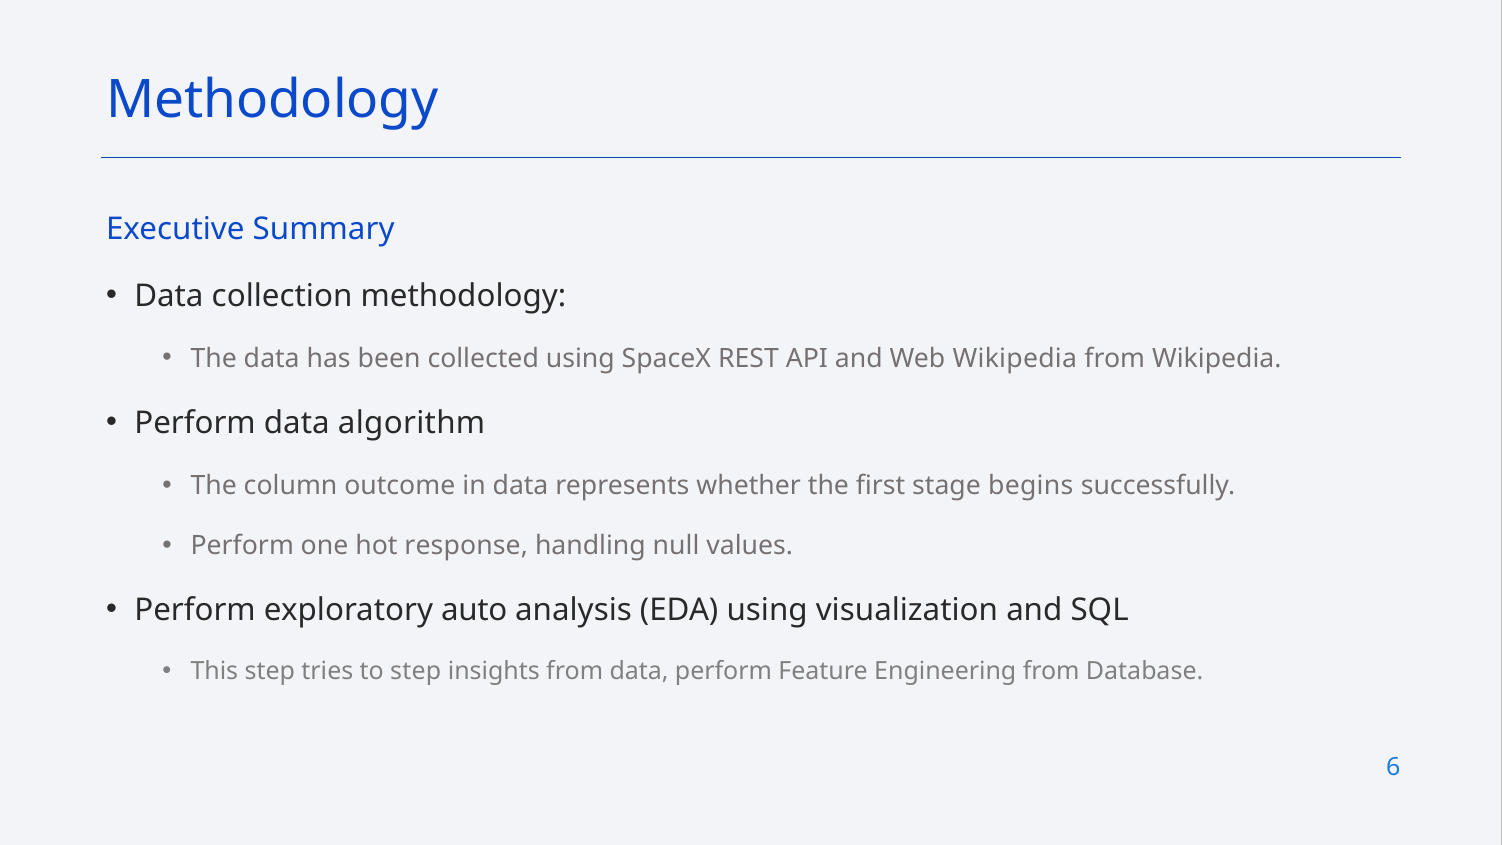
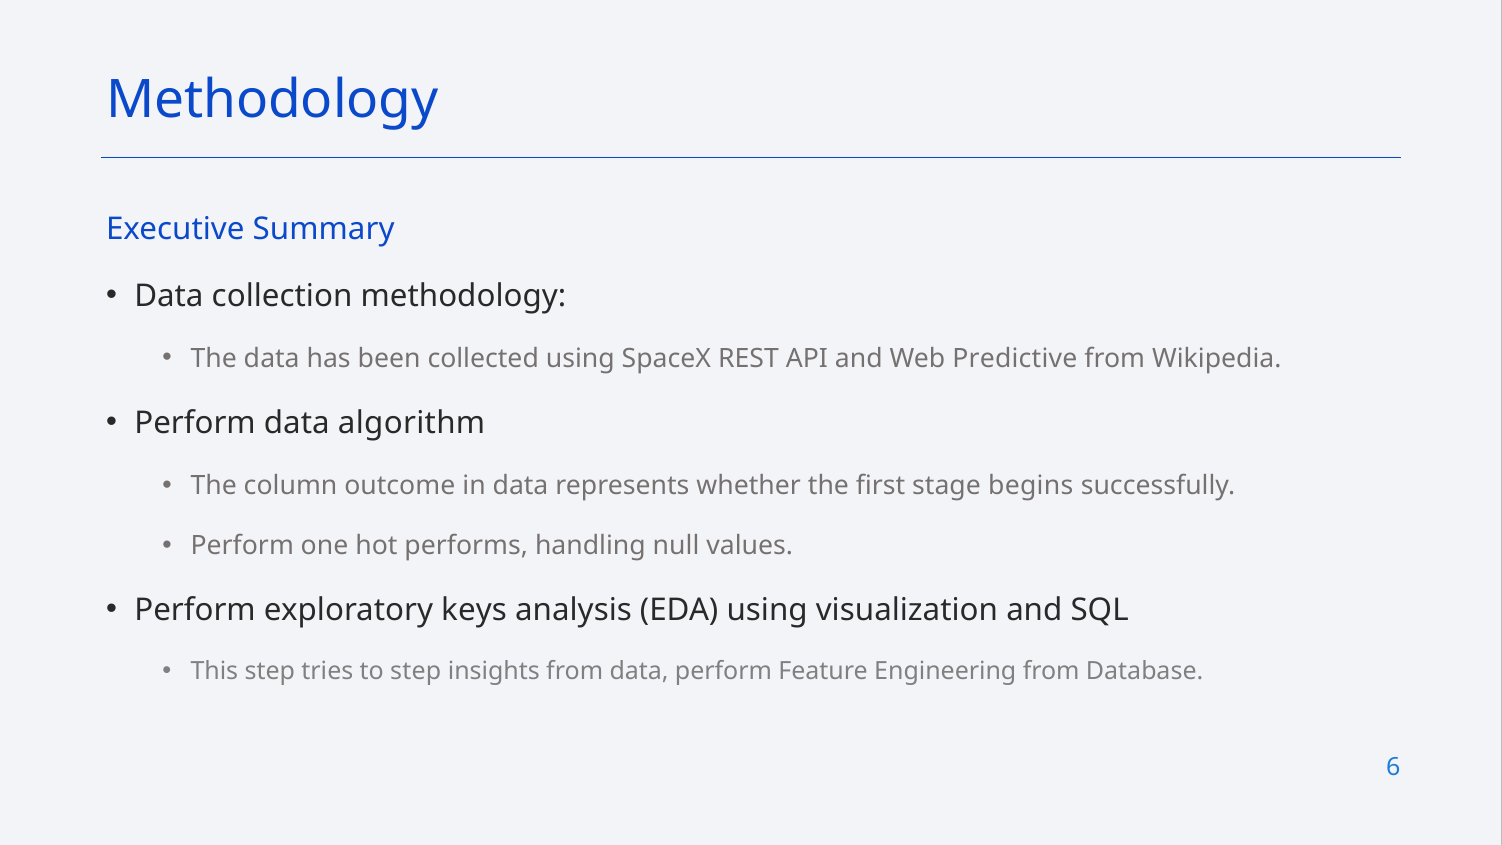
Web Wikipedia: Wikipedia -> Predictive (1015, 358)
response: response -> performs (466, 546)
auto: auto -> keys (474, 610)
